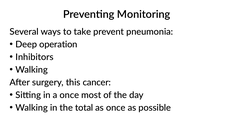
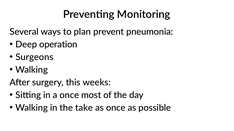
take: take -> plan (82, 32)
Inhibitors: Inhibitors -> Surgeons (34, 57)
cancer: cancer -> weeks (97, 83)
total: total -> take (84, 108)
